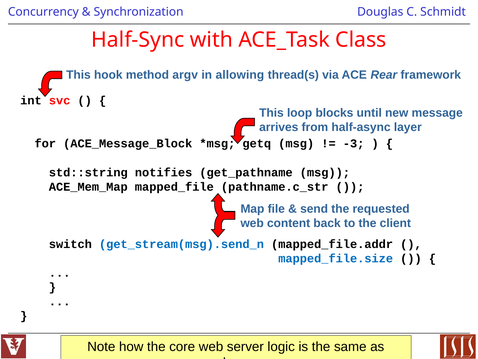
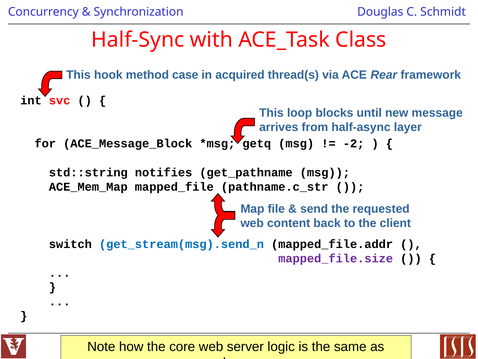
argv: argv -> case (185, 75)
allowing: allowing -> acquired (240, 75)
-3: -3 -> -2 (354, 143)
mapped_file.size colour: blue -> purple (336, 258)
